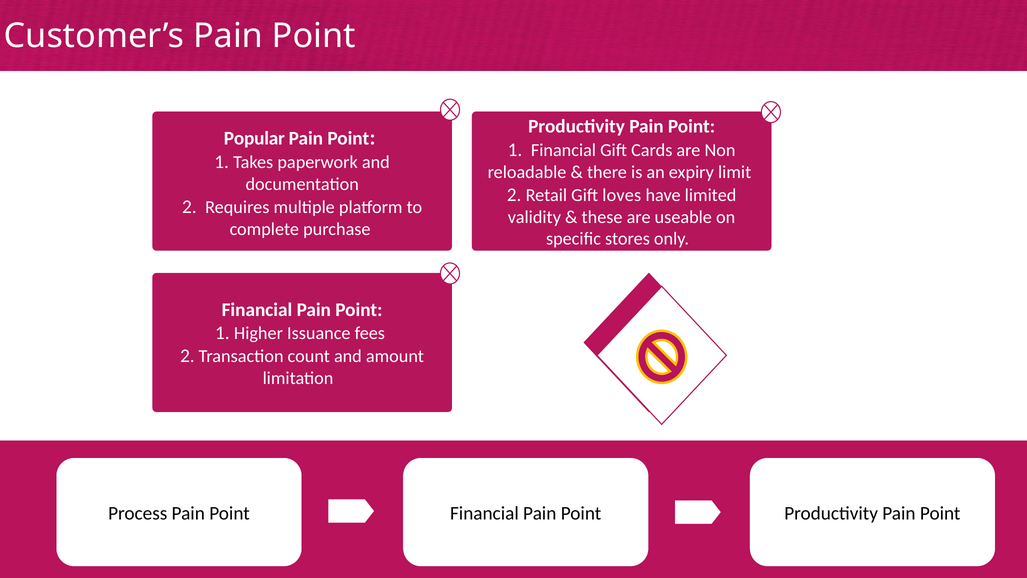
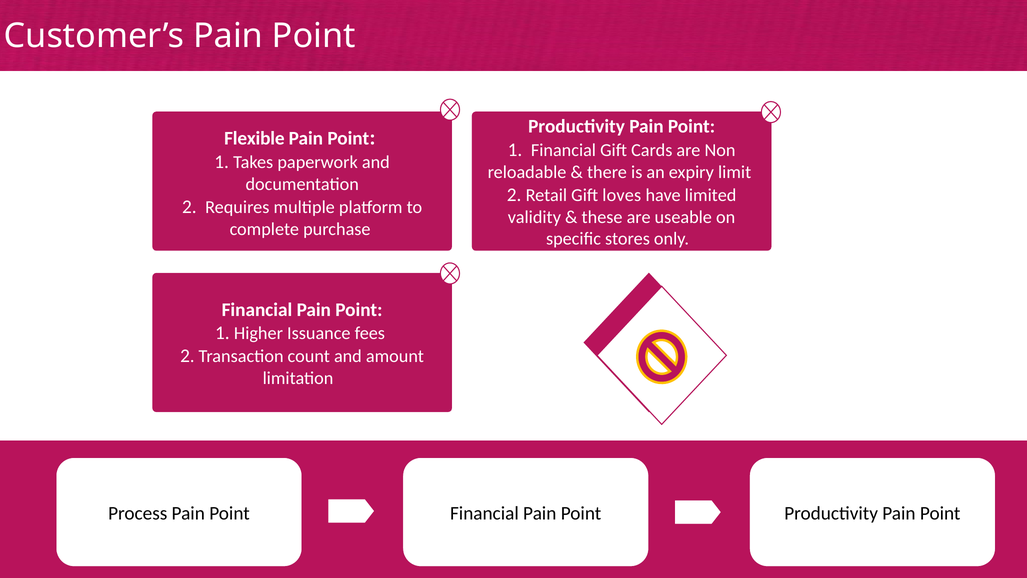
Popular: Popular -> Flexible (254, 138)
